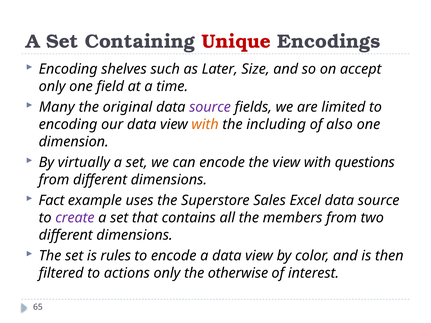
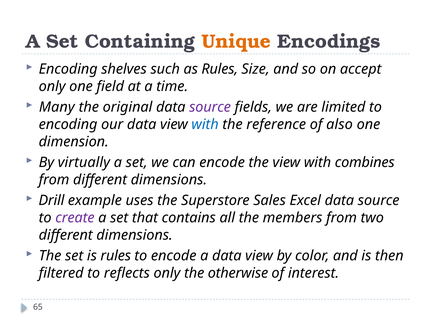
Unique colour: red -> orange (236, 42)
as Later: Later -> Rules (220, 69)
with colour: orange -> blue (205, 125)
including: including -> reference (276, 125)
questions: questions -> combines (365, 163)
Fact: Fact -> Drill (51, 201)
actions: actions -> reflects (127, 273)
